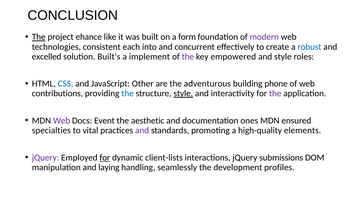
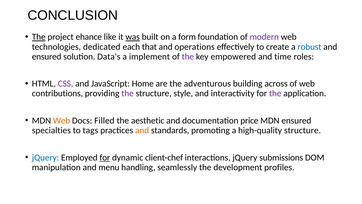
was underline: none -> present (133, 37)
consistent: consistent -> dedicated (102, 47)
into: into -> that (149, 47)
concurrent: concurrent -> operations (195, 47)
excelled: excelled -> ensured (47, 56)
Built's: Built's -> Data's (109, 56)
and style: style -> time (283, 56)
CSS colour: blue -> purple (66, 84)
Other: Other -> Home (143, 84)
phone: phone -> across (276, 84)
the colour: blue -> purple (128, 93)
style underline: present -> none (183, 93)
Web colour: purple -> orange (62, 120)
Event: Event -> Filled (104, 120)
ones: ones -> price (249, 120)
vital: vital -> tags (90, 130)
and colour: purple -> orange (142, 130)
high-quality elements: elements -> structure (303, 130)
jQuery colour: purple -> blue (45, 157)
client-lists: client-lists -> client-chef (164, 157)
laying: laying -> menu (109, 167)
